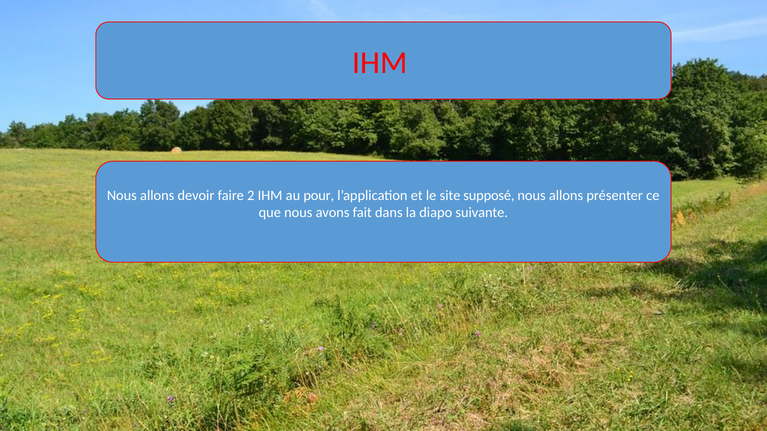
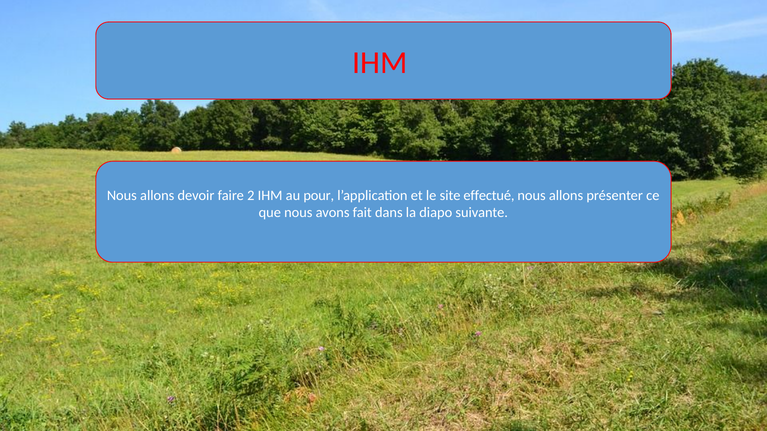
supposé: supposé -> effectué (489, 196)
